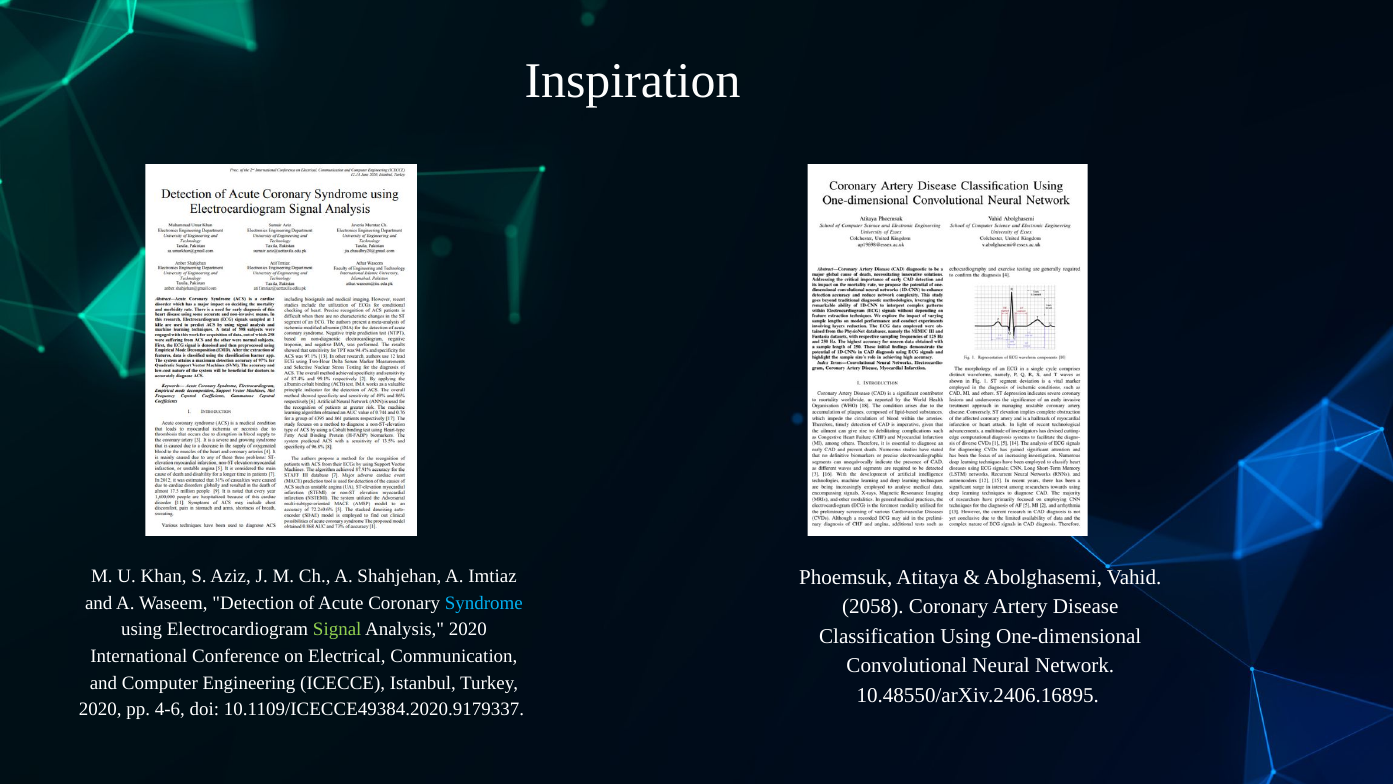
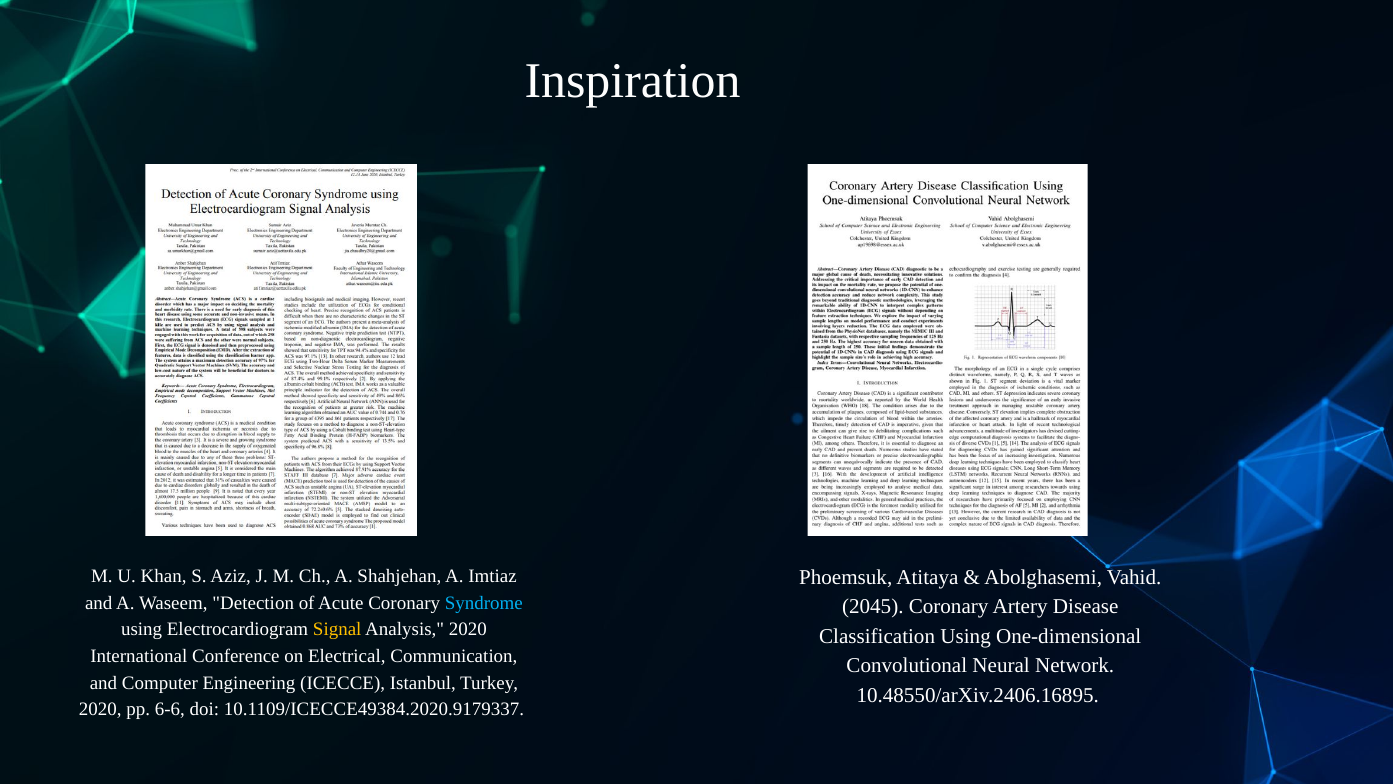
2058: 2058 -> 2045 (873, 607)
Signal colour: light green -> yellow (337, 629)
4-6: 4-6 -> 6-6 (170, 709)
